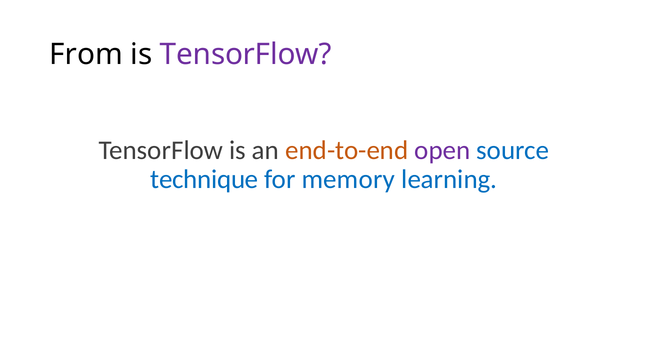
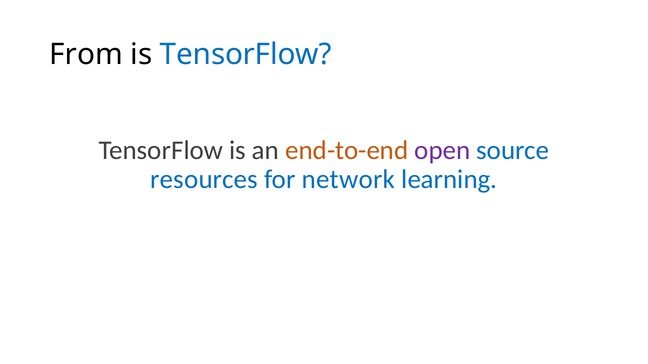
TensorFlow colour: purple -> blue (246, 54)
technique: technique -> resources (204, 180)
memory: memory -> network (348, 180)
